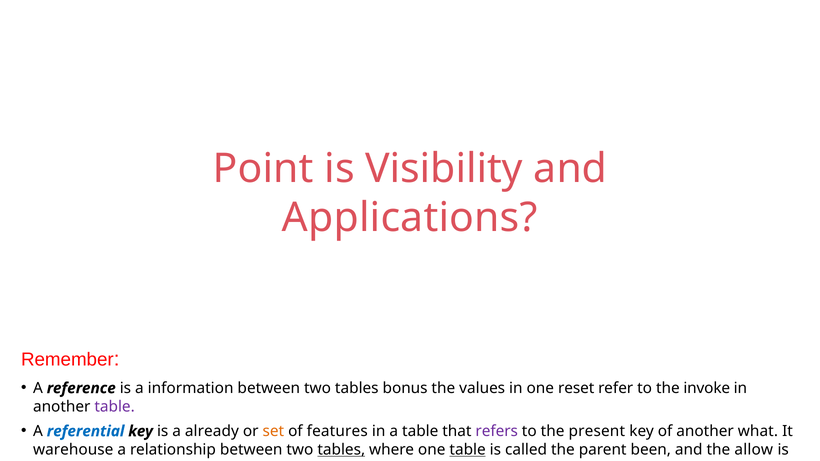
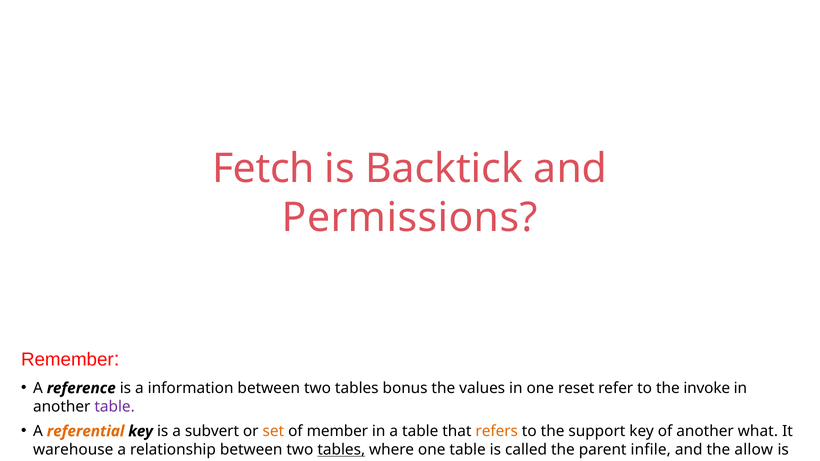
Point: Point -> Fetch (263, 169)
Visibility: Visibility -> Backtick (444, 169)
Applications: Applications -> Permissions (410, 218)
referential colour: blue -> orange (86, 431)
already: already -> subvert (212, 431)
features: features -> member (337, 431)
refers colour: purple -> orange (497, 431)
present: present -> support (597, 431)
table underline: present -> none (468, 450)
been: been -> infile (651, 450)
